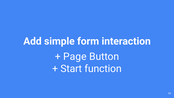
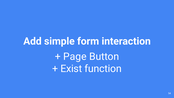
Start: Start -> Exist (71, 69)
